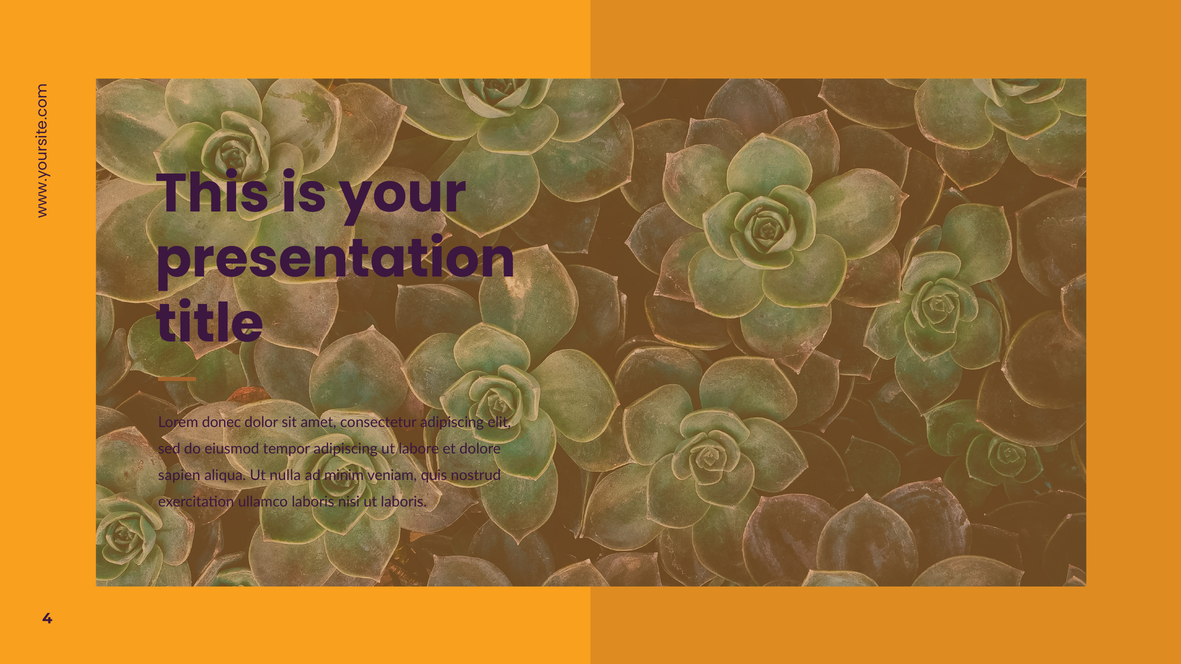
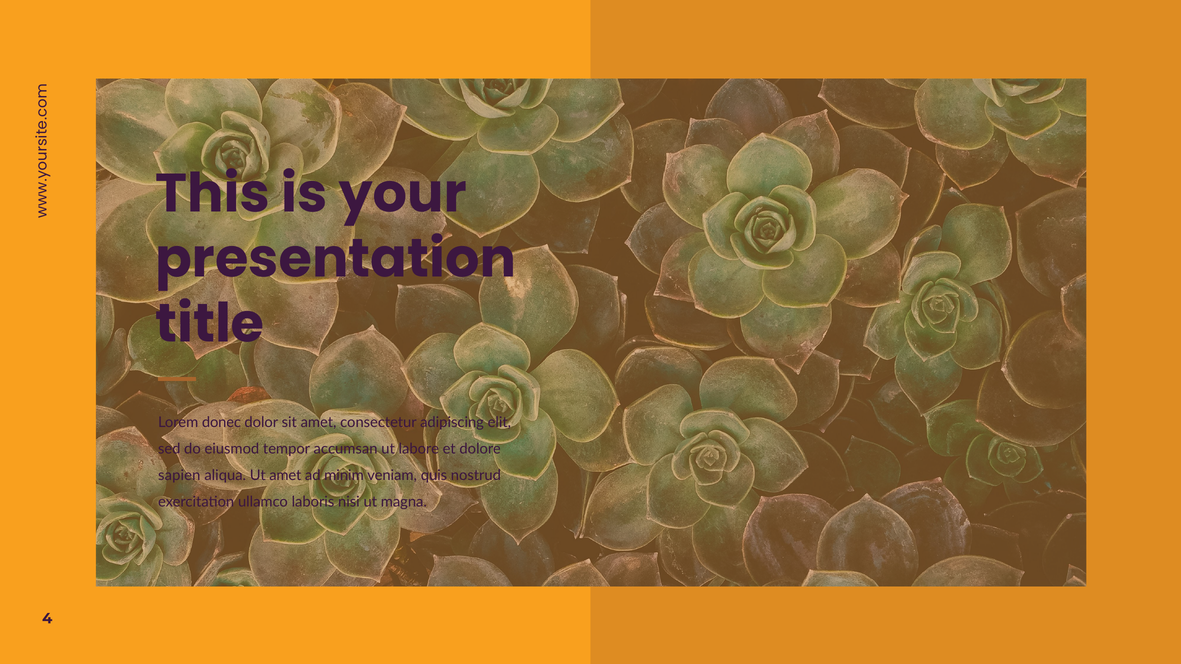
tempor adipiscing: adipiscing -> accumsan (346, 449)
Ut nulla: nulla -> amet (285, 476)
ut laboris: laboris -> magna (404, 502)
